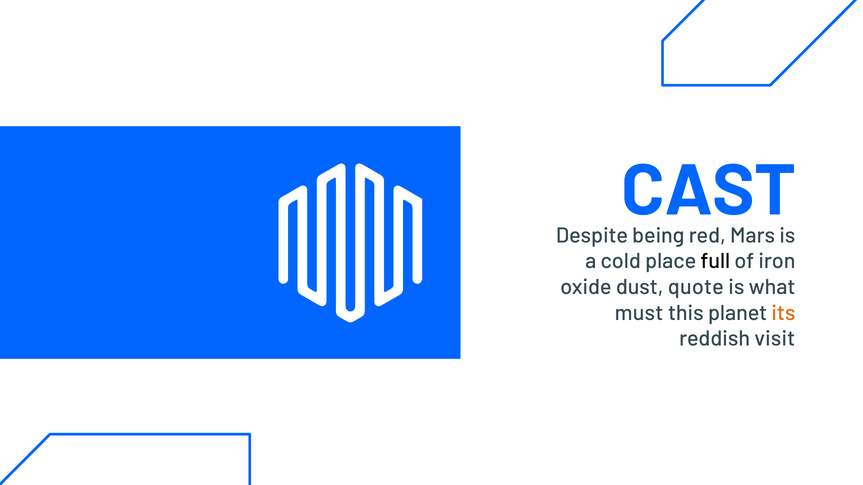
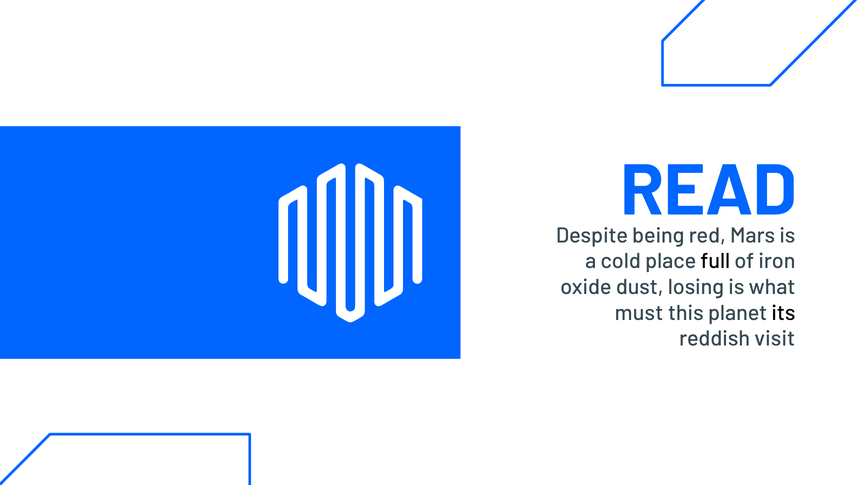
CAST: CAST -> READ (709, 191)
quote: quote -> losing (696, 287)
its colour: orange -> black (783, 313)
